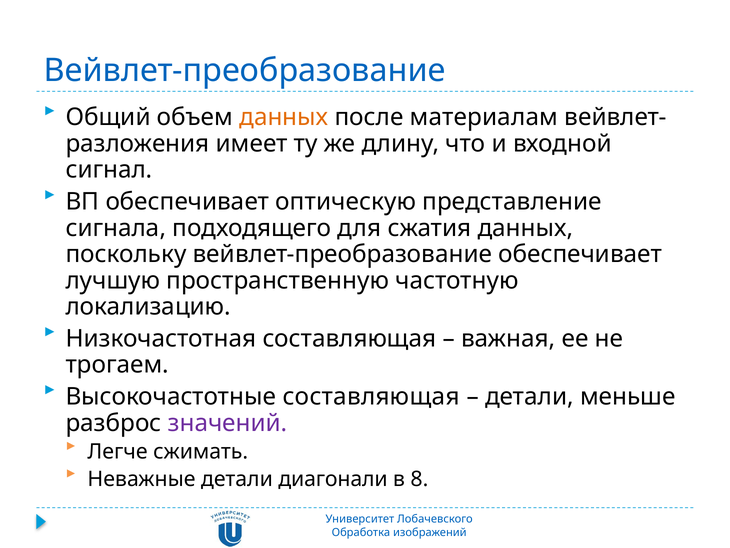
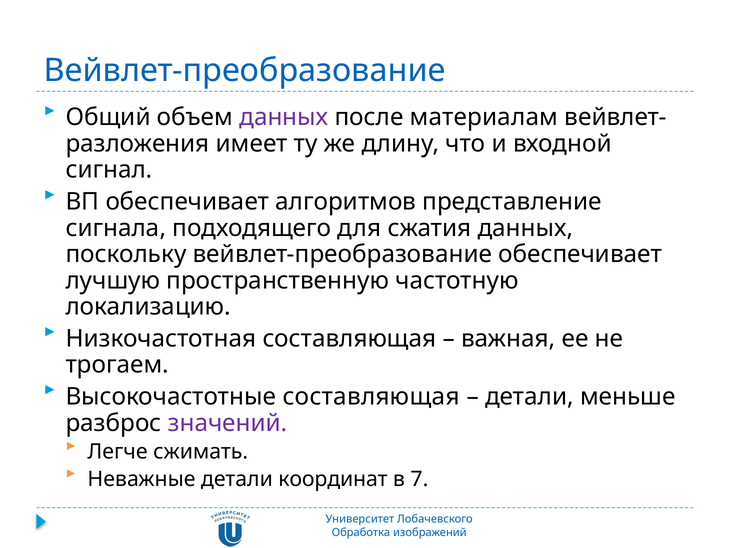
данных colour: orange -> purple (284, 117)
оптическую: оптическую -> алгоритмов (346, 202)
диагонали: диагонали -> координат (333, 479)
8: 8 -> 7 (419, 479)
